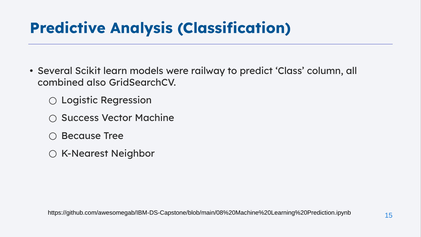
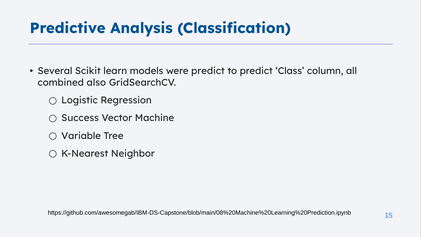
were railway: railway -> predict (208, 71)
Because: Because -> Variable (81, 136)
